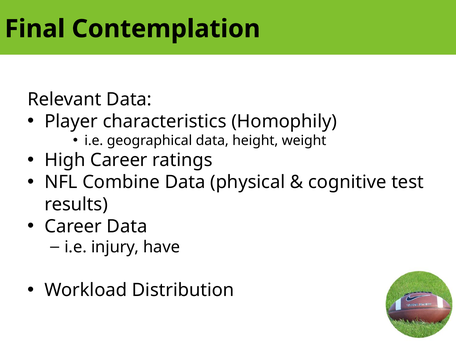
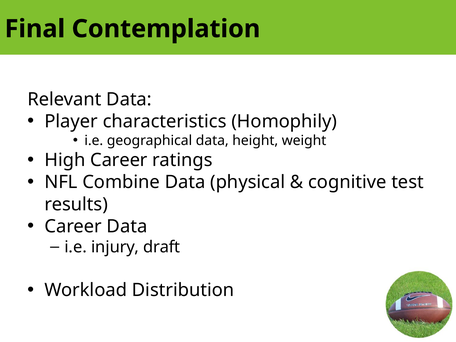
have: have -> draft (162, 247)
